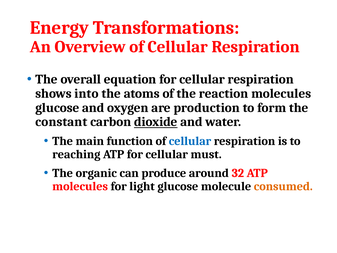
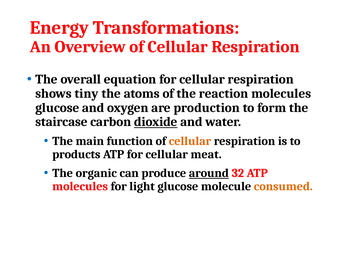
into: into -> tiny (87, 93)
constant: constant -> staircase (62, 122)
cellular colour: blue -> orange (190, 141)
reaching: reaching -> products (76, 154)
must: must -> meat (206, 154)
around underline: none -> present (209, 173)
